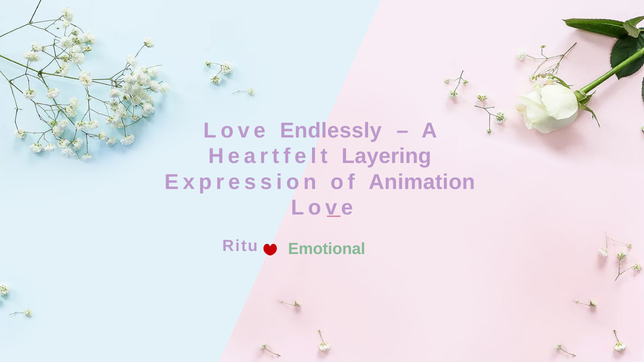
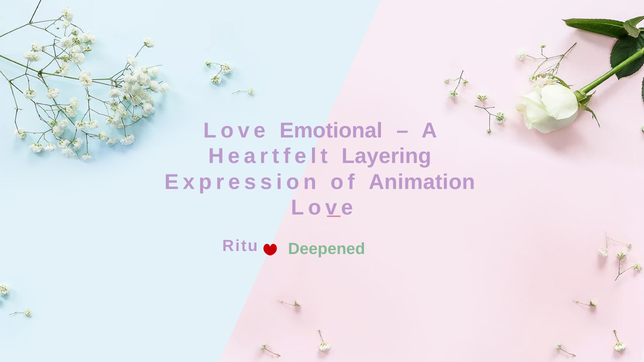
Endlessly: Endlessly -> Emotional (331, 131)
Emotional: Emotional -> Deepened (327, 249)
